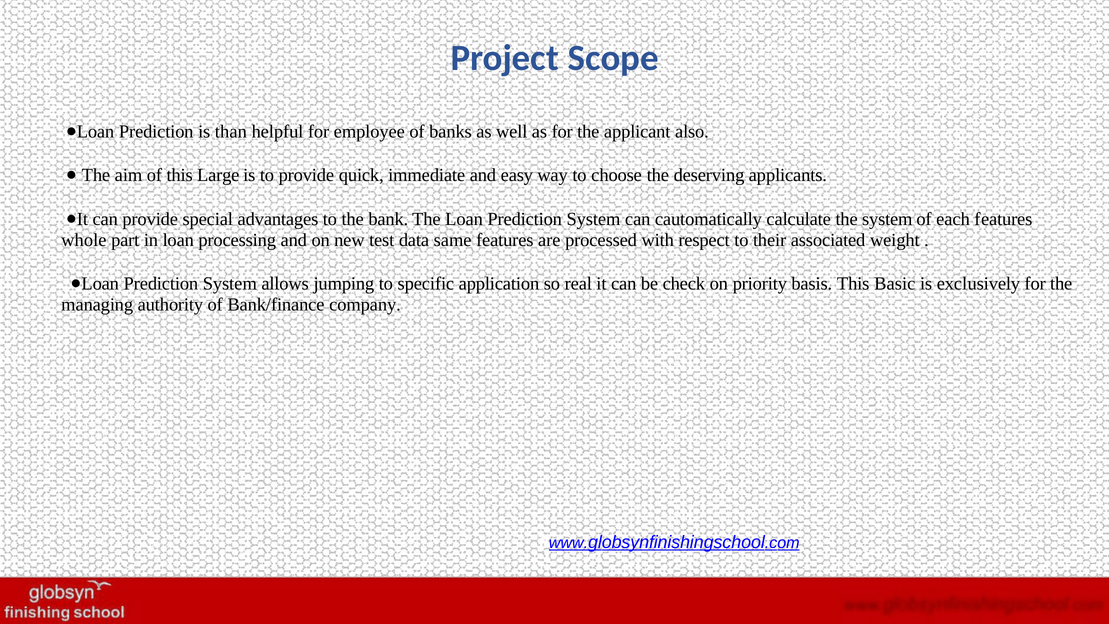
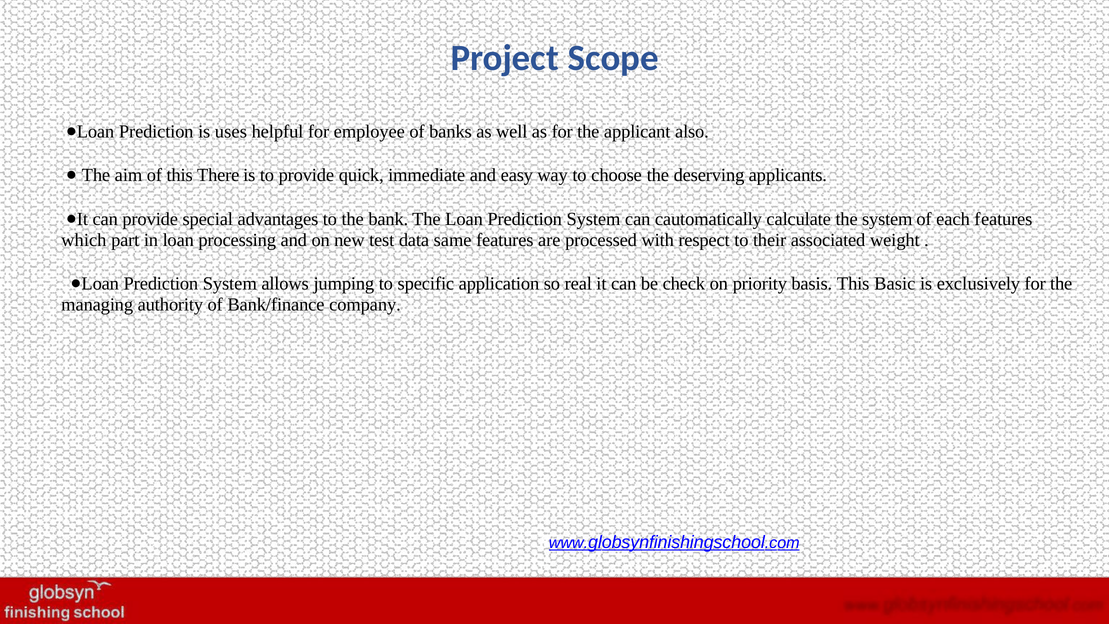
than: than -> uses (231, 132)
Large: Large -> There (218, 175)
whole: whole -> which (84, 240)
